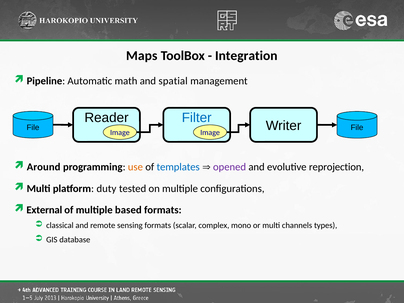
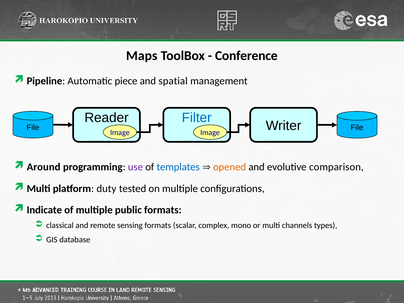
Integration: Integration -> Conference (246, 56)
math: math -> piece (126, 81)
use colour: orange -> purple (135, 167)
opened colour: purple -> orange (230, 167)
reprojection: reprojection -> comparison (336, 167)
External: External -> Indicate (44, 210)
based: based -> public (128, 210)
